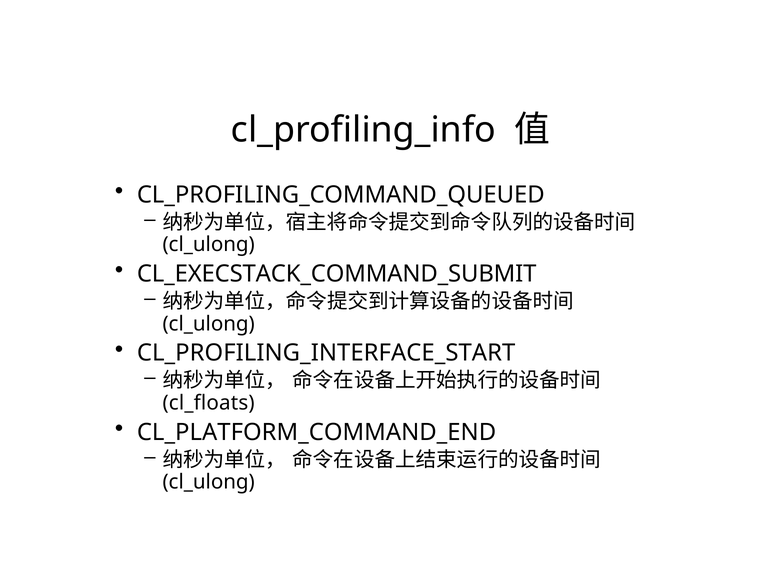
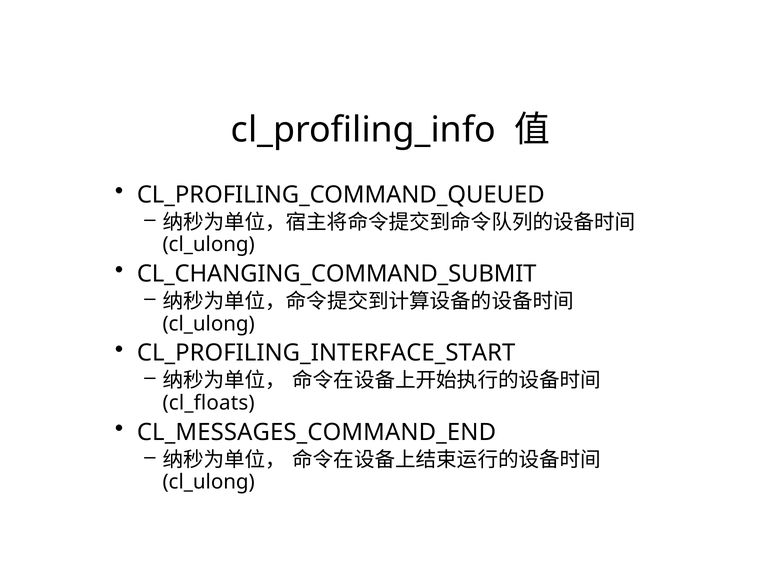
CL_EXECSTACK_COMMAND_SUBMIT: CL_EXECSTACK_COMMAND_SUBMIT -> CL_CHANGING_COMMAND_SUBMIT (337, 274)
CL_PLATFORM_COMMAND_END: CL_PLATFORM_COMMAND_END -> CL_MESSAGES_COMMAND_END (316, 432)
